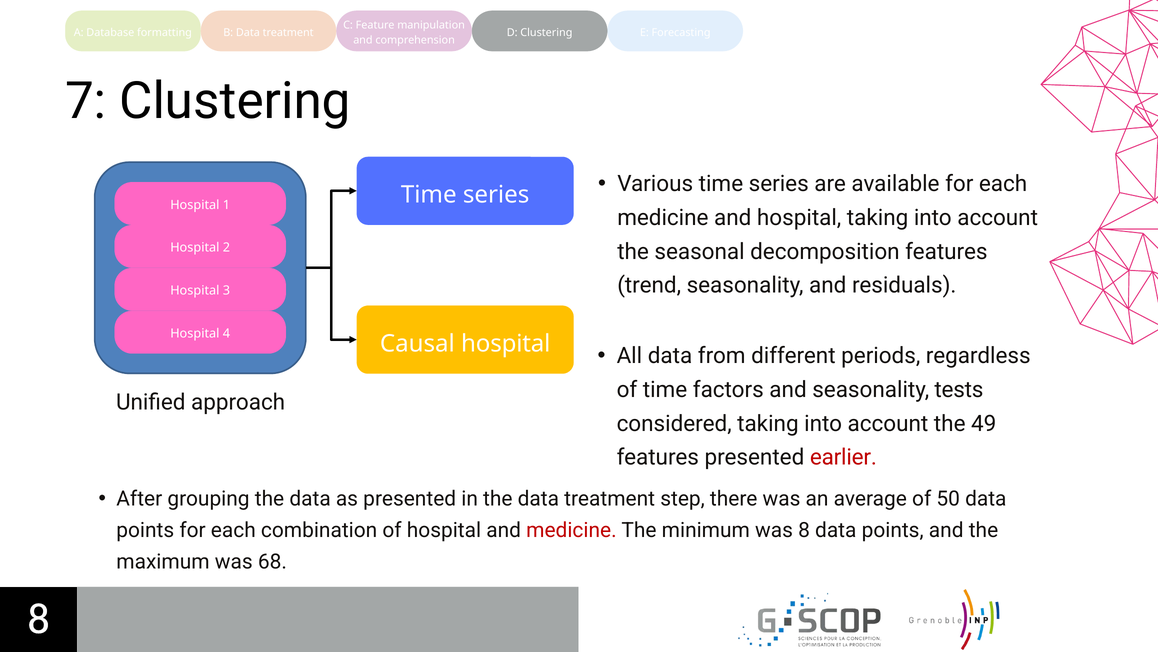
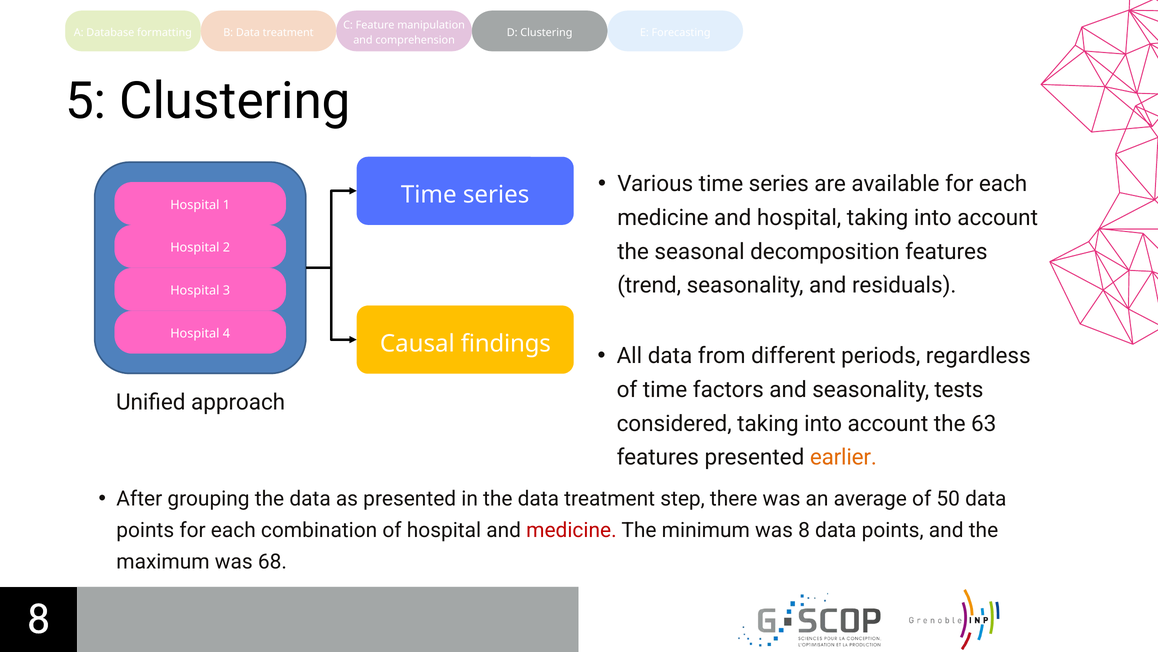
7: 7 -> 5 (86, 101)
Causal hospital: hospital -> findings (506, 343)
49: 49 -> 63 (984, 423)
earlier colour: red -> orange (843, 457)
